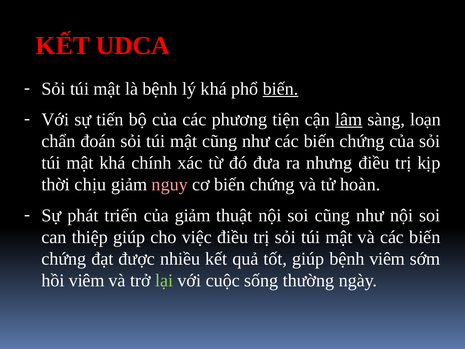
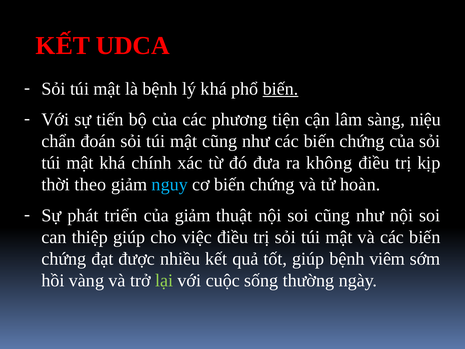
lâm underline: present -> none (349, 119)
loạn: loạn -> niệu (426, 119)
nhưng: nhưng -> không (329, 163)
chịu: chịu -> theo (90, 185)
nguy colour: pink -> light blue (170, 185)
hồi viêm: viêm -> vàng (87, 280)
